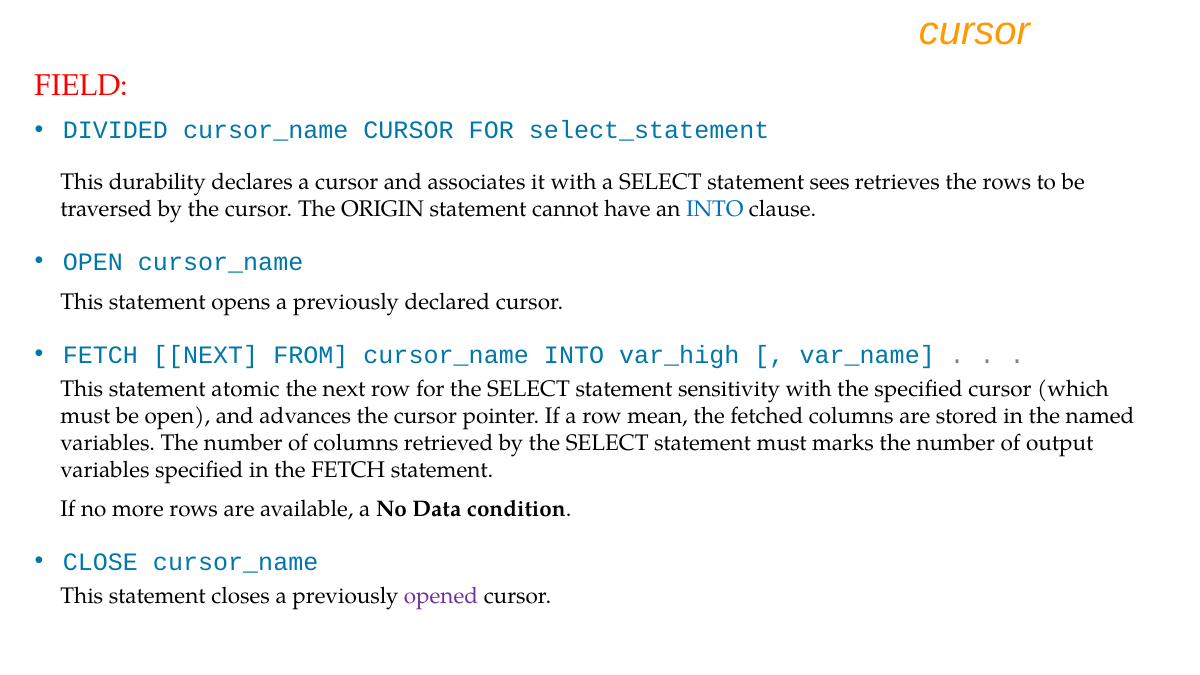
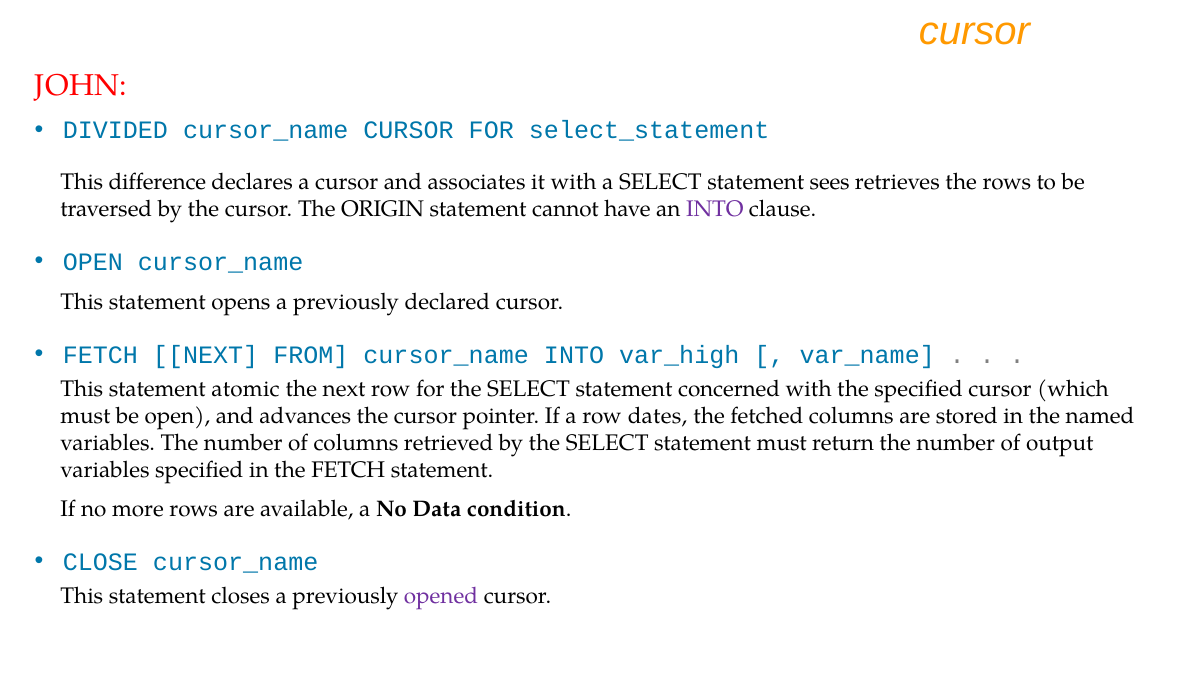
FIELD: FIELD -> JOHN (81, 86)
durability: durability -> difference (157, 182)
INTO colour: blue -> purple (715, 209)
sensitivity: sensitivity -> concerned (729, 389)
mean: mean -> dates (657, 416)
marks: marks -> return (843, 443)
